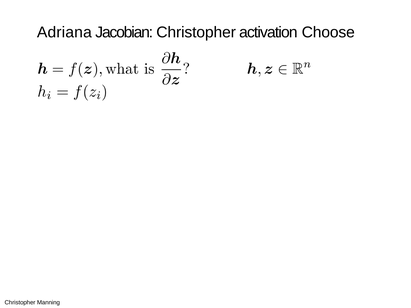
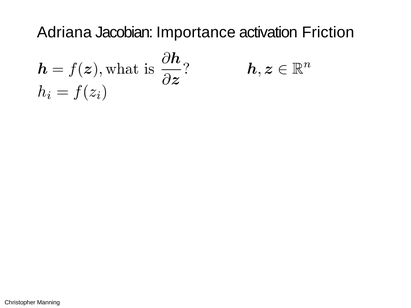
Jacobian Christopher: Christopher -> Importance (196, 32)
Choose: Choose -> Friction (328, 32)
